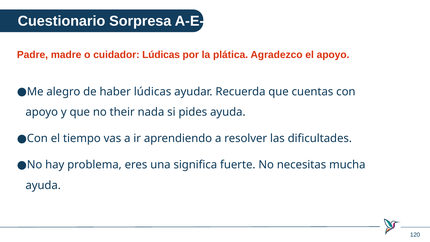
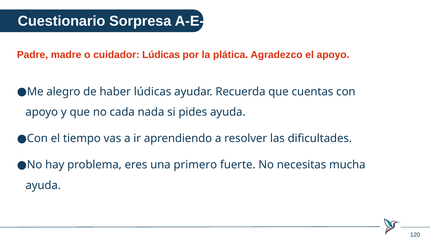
their: their -> cada (122, 112)
significa: significa -> primero (195, 165)
